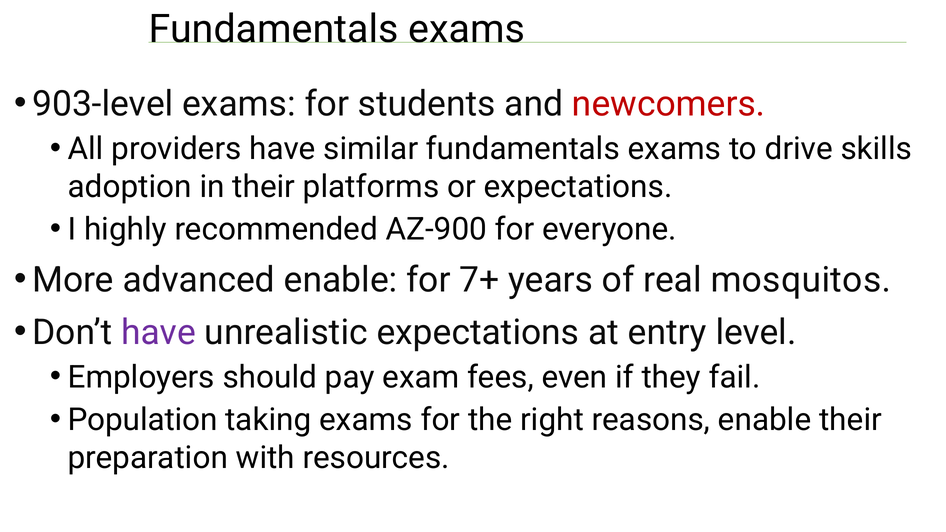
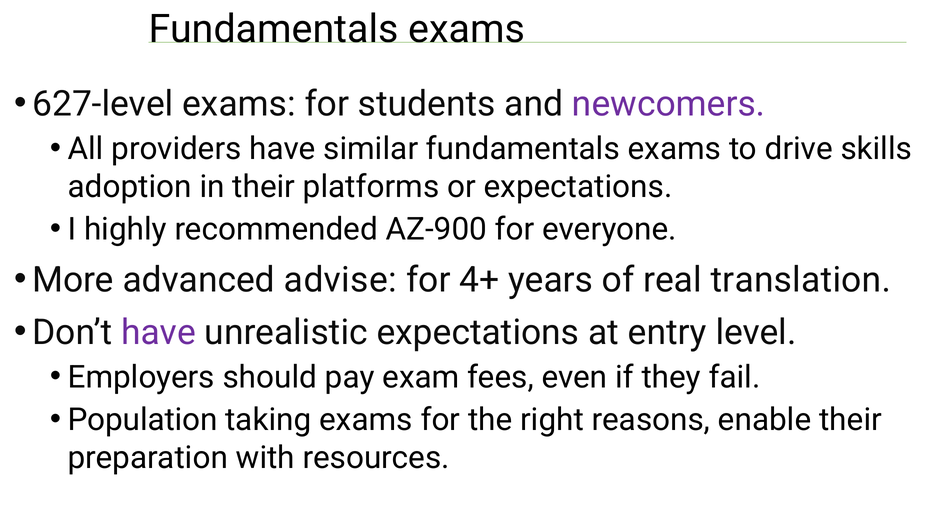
903-level: 903-level -> 627-level (103, 104)
newcomers colour: red -> purple (669, 104)
advanced enable: enable -> advise (340, 280)
7+: 7+ -> 4+ (479, 280)
mosquitos: mosquitos -> translation (801, 280)
